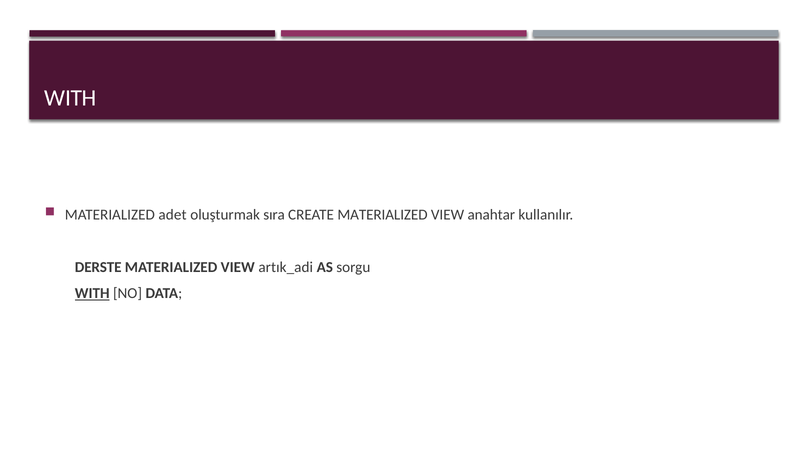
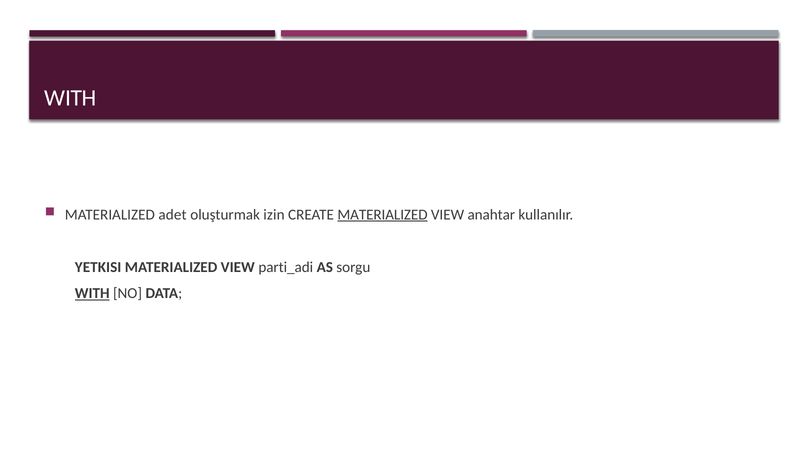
sıra: sıra -> izin (274, 215)
MATERIALIZED underline: none -> present (382, 215)
DERSTE: DERSTE -> YETKISI (98, 267)
artık_adi: artık_adi -> parti_adi (286, 267)
